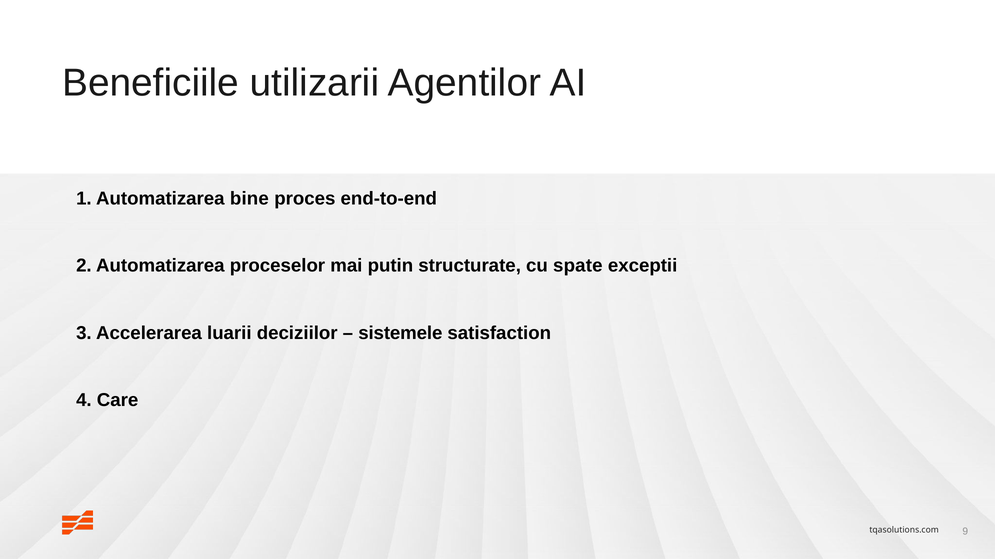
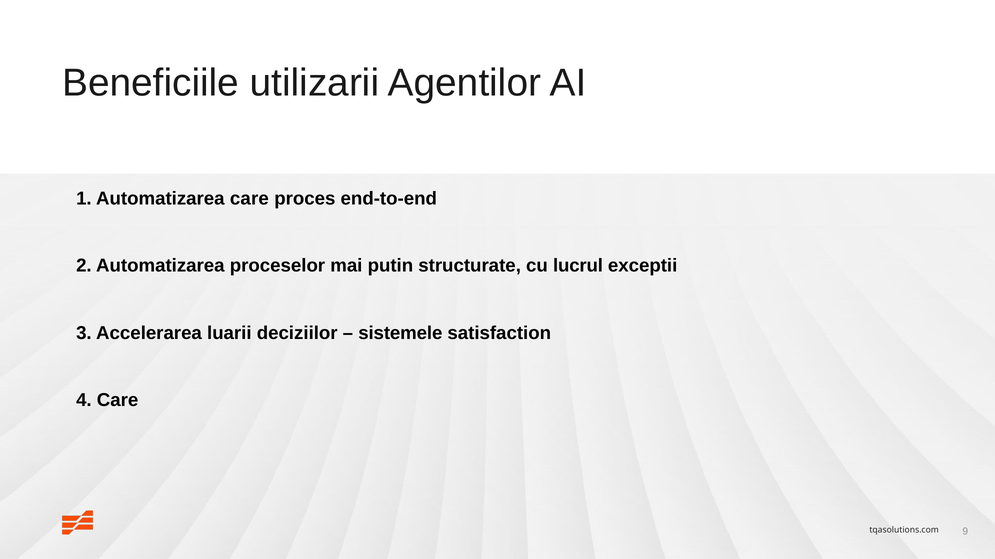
Automatizarea bine: bine -> care (249, 199)
spate: spate -> lucrul (578, 266)
